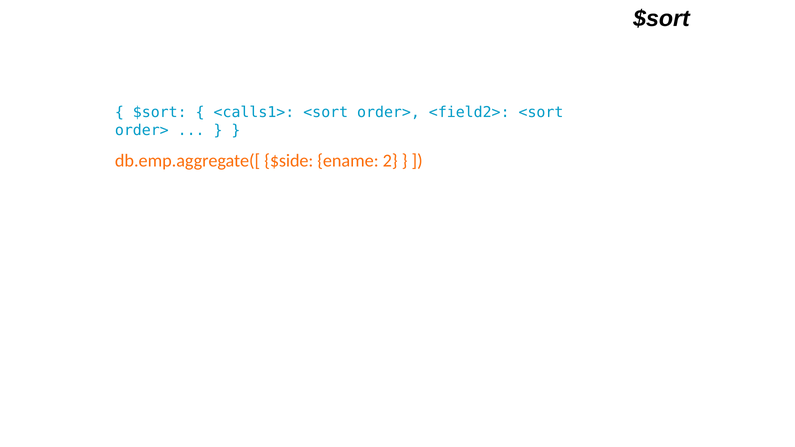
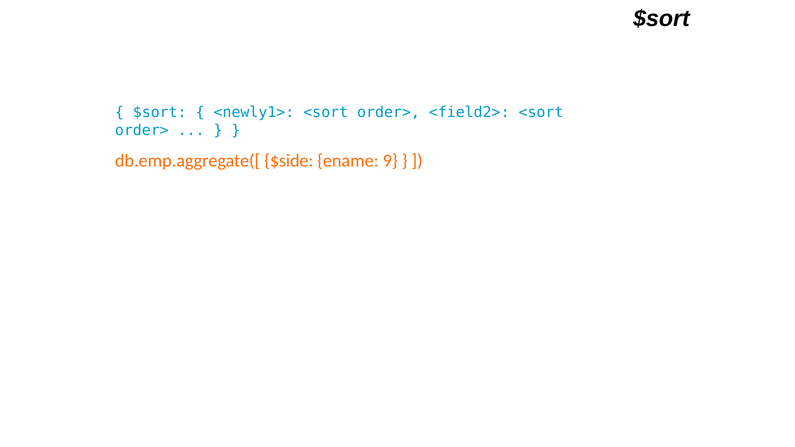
<calls1>: <calls1> -> <newly1> (254, 112)
2: 2 -> 9 (390, 161)
